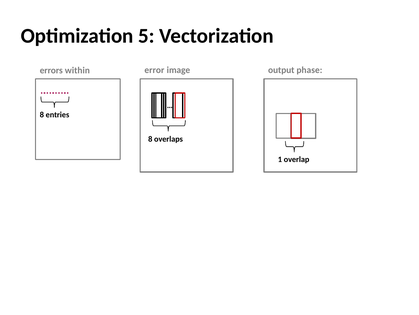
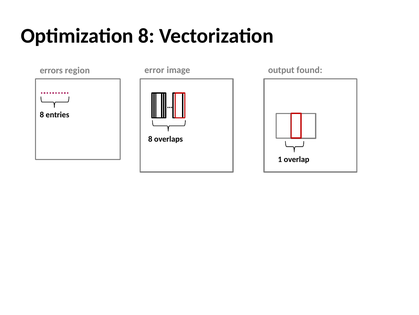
Optimization 5: 5 -> 8 (146, 36)
phase: phase -> found (309, 70)
within: within -> region (77, 70)
